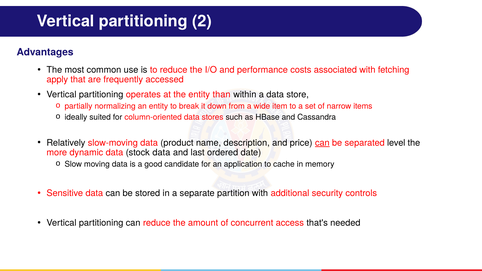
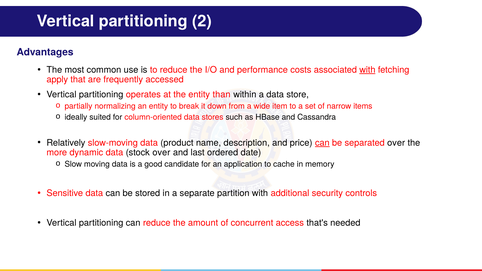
with underline: none -> present (367, 70)
separated level: level -> over (396, 143)
stock data: data -> over (161, 153)
